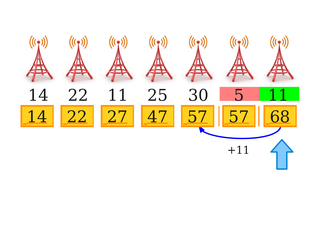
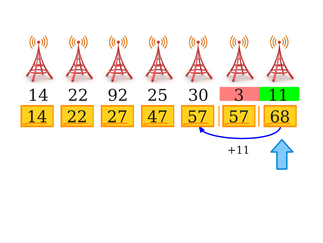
22 11: 11 -> 92 (118, 95)
5: 5 -> 3 (239, 95)
